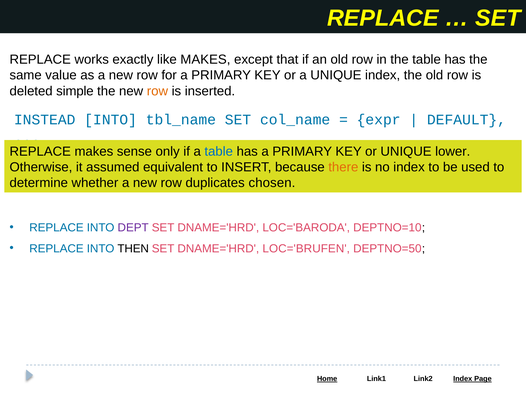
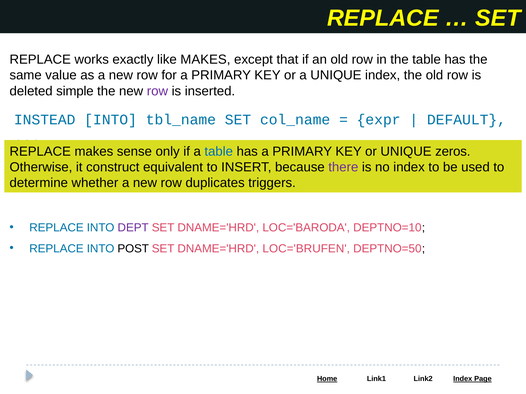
row colour: orange -> purple (157, 91)
lower: lower -> zeros (453, 152)
assumed: assumed -> construct (113, 167)
there colour: orange -> purple (343, 167)
chosen: chosen -> triggers (272, 183)
THEN: THEN -> POST (133, 249)
